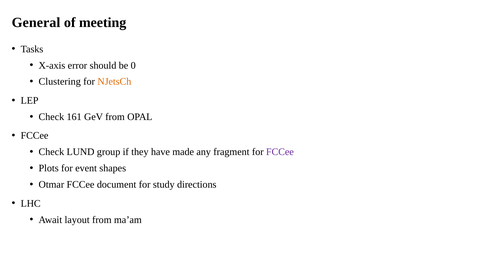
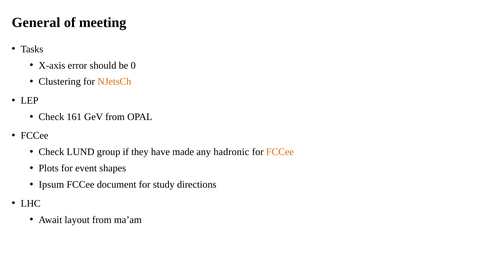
fragment: fragment -> hadronic (231, 152)
FCCee colour: purple -> orange (280, 152)
Otmar: Otmar -> Ipsum (51, 184)
